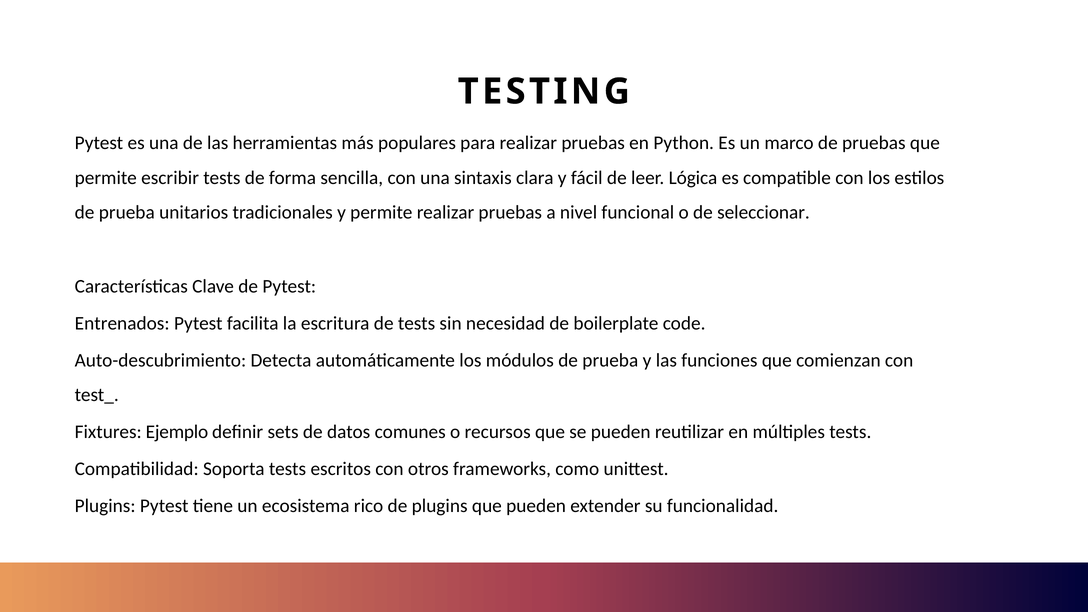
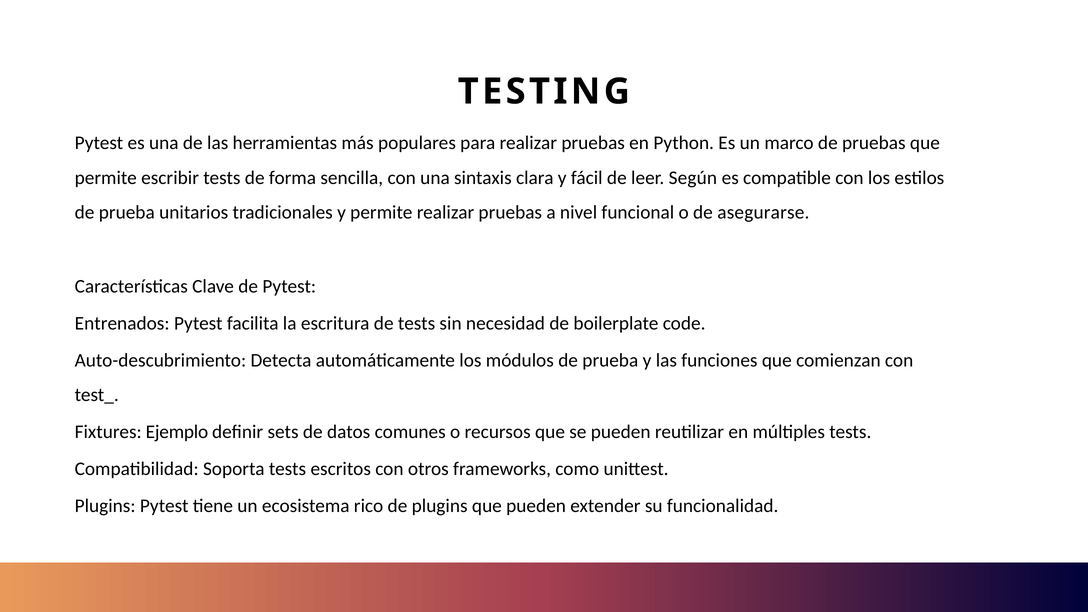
Lógica: Lógica -> Según (693, 178)
seleccionar: seleccionar -> asegurarse (763, 212)
